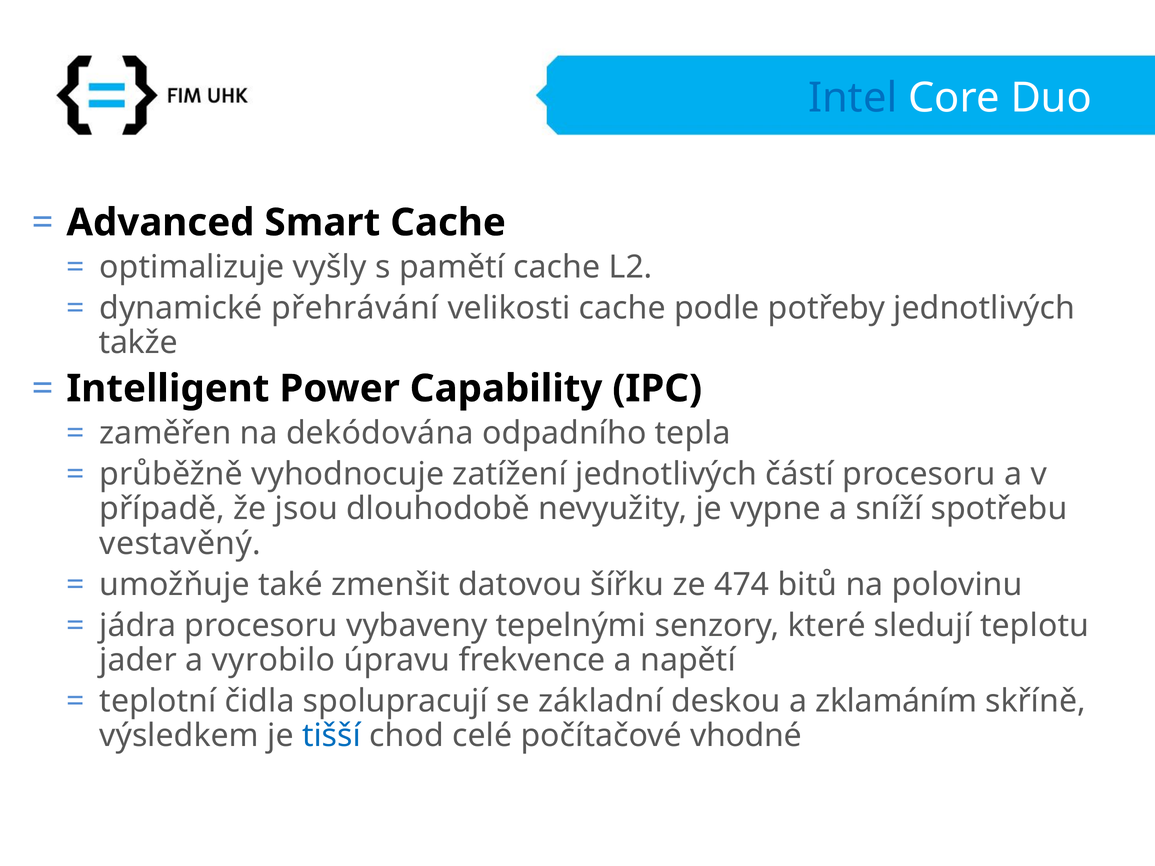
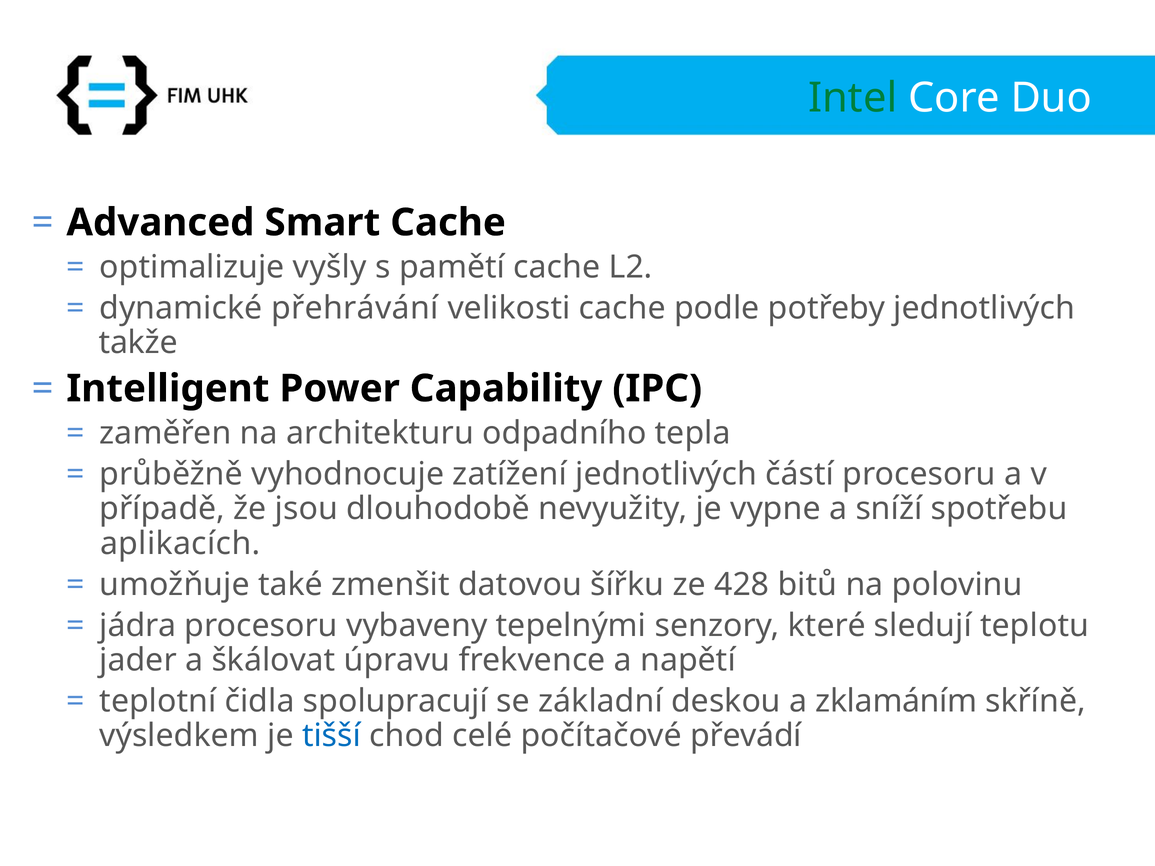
Intel colour: blue -> green (853, 98)
dekódována: dekódována -> architekturu (380, 433)
vestavěný: vestavěný -> aplikacích (180, 544)
474: 474 -> 428 (742, 585)
vyrobilo: vyrobilo -> škálovat (274, 660)
vhodné: vhodné -> převádí (746, 736)
